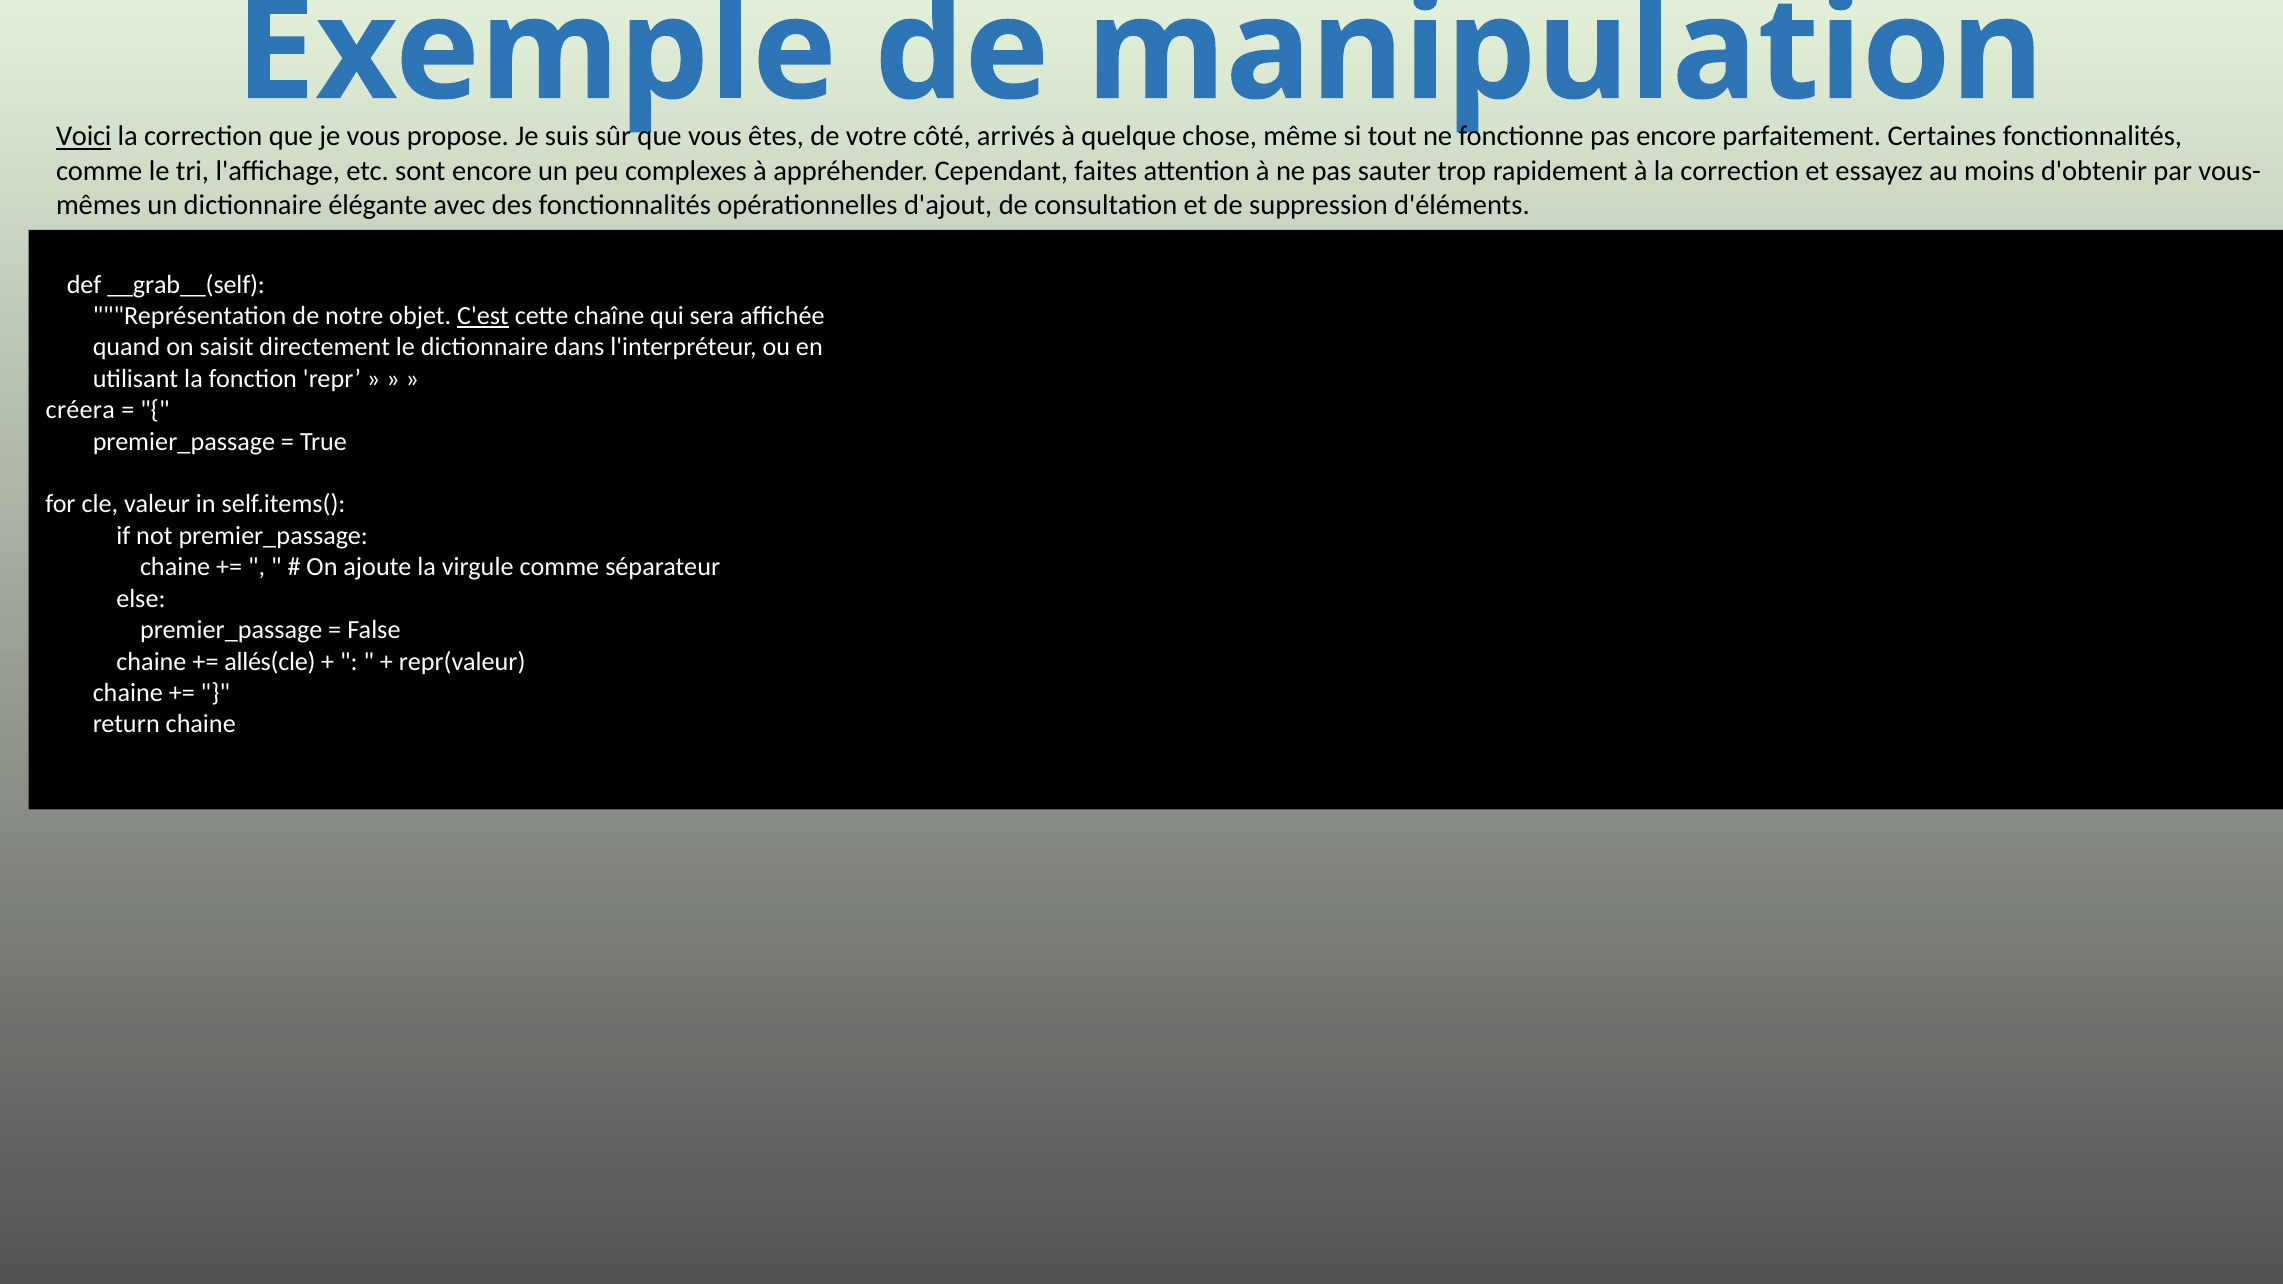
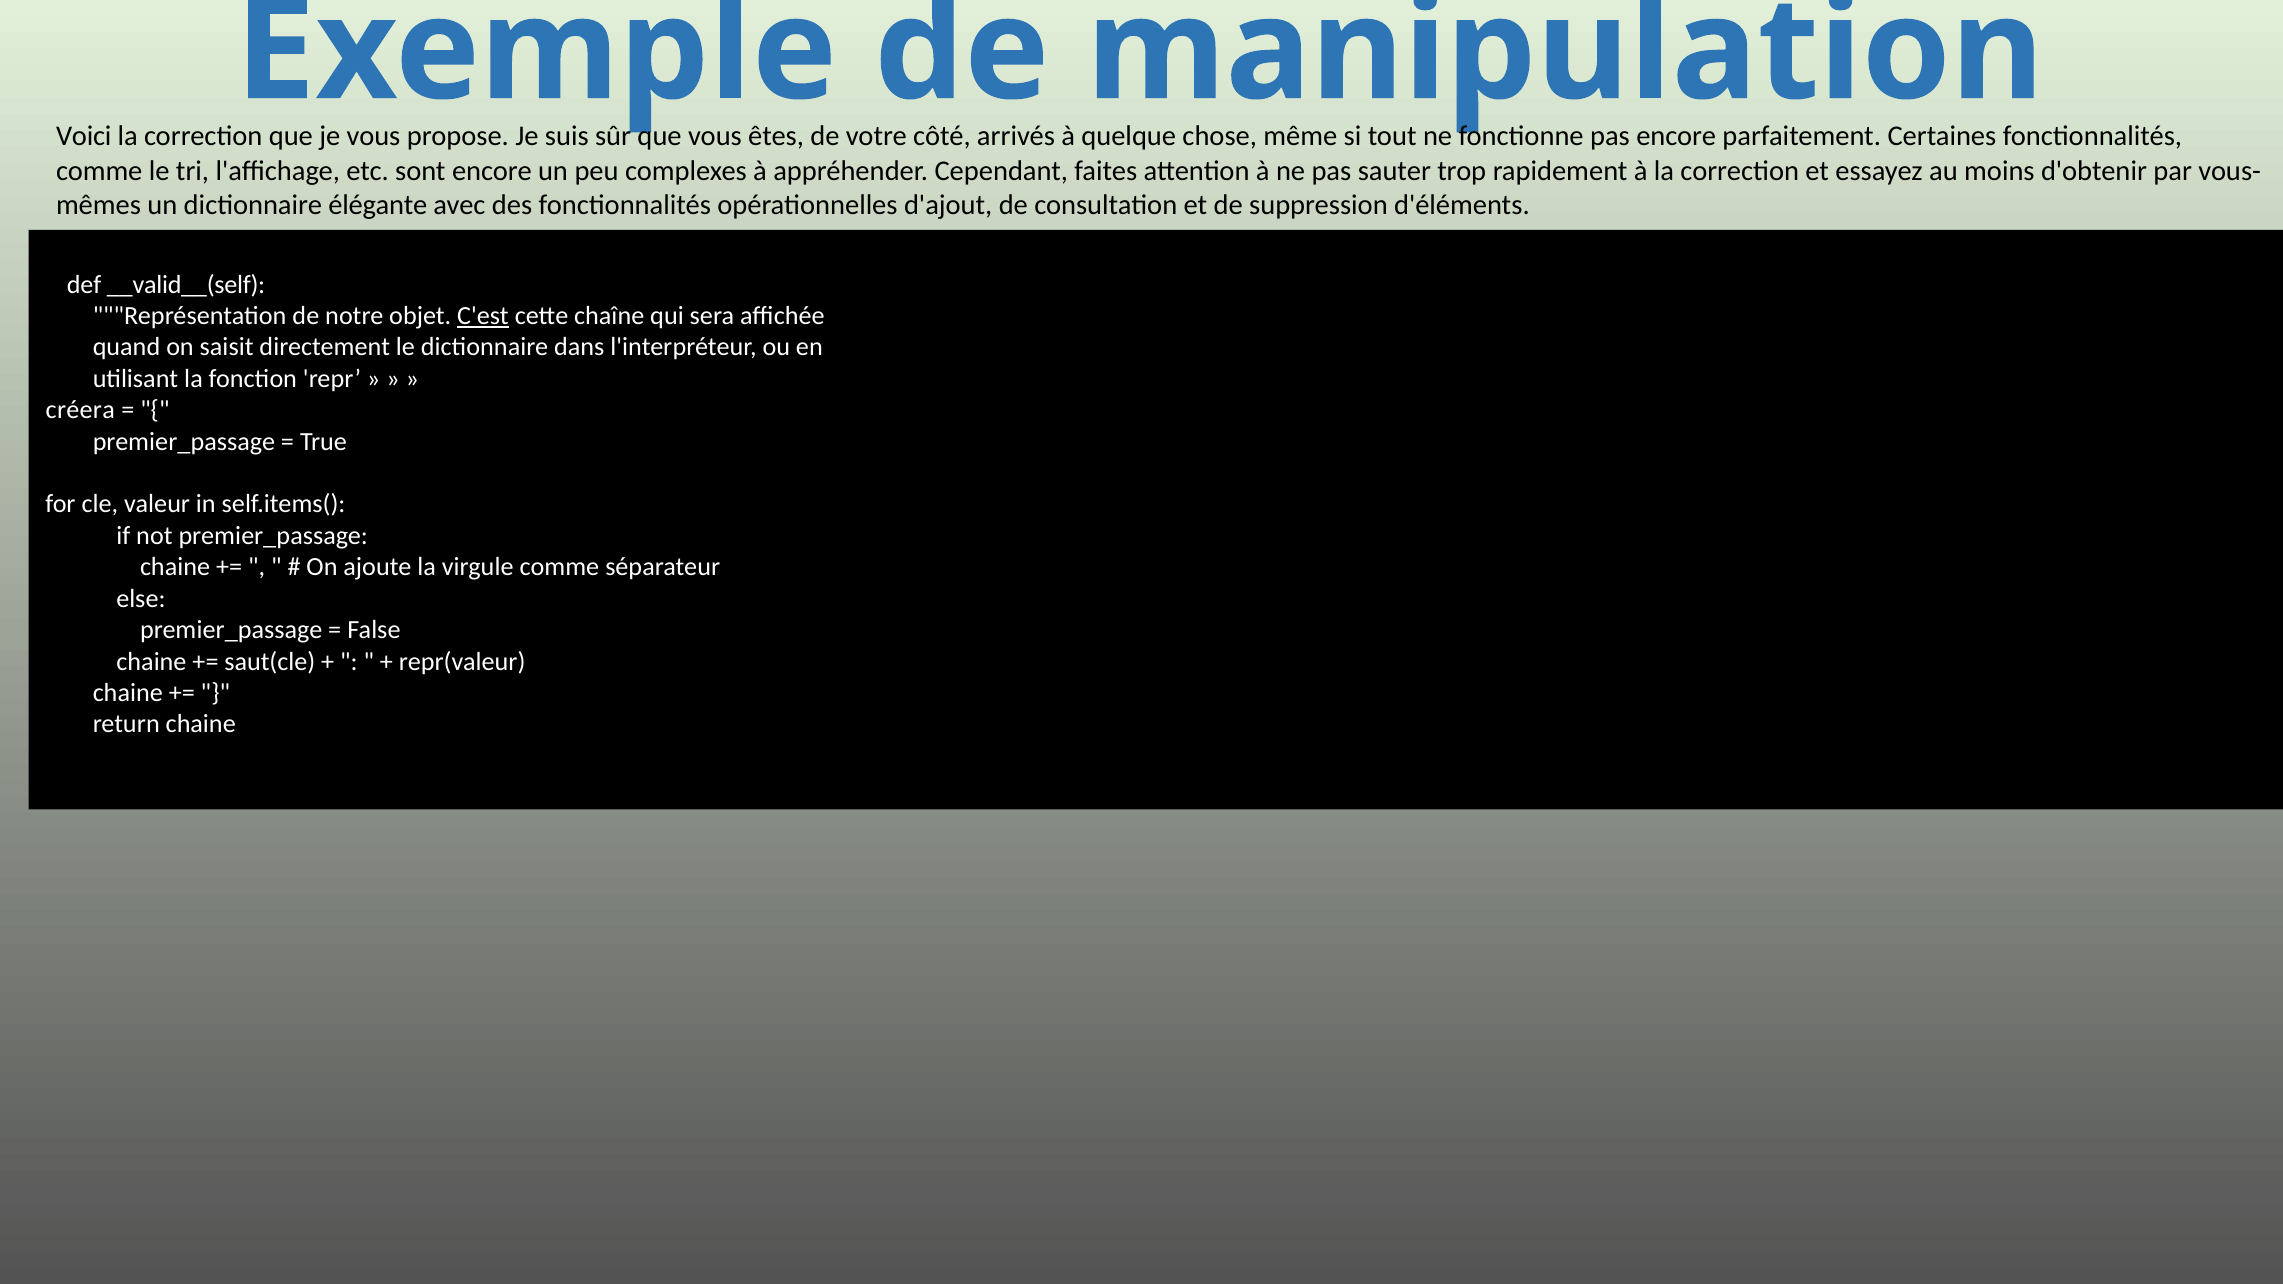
Voici underline: present -> none (84, 136)
__grab__(self: __grab__(self -> __valid__(self (186, 285)
allés(cle: allés(cle -> saut(cle (270, 661)
